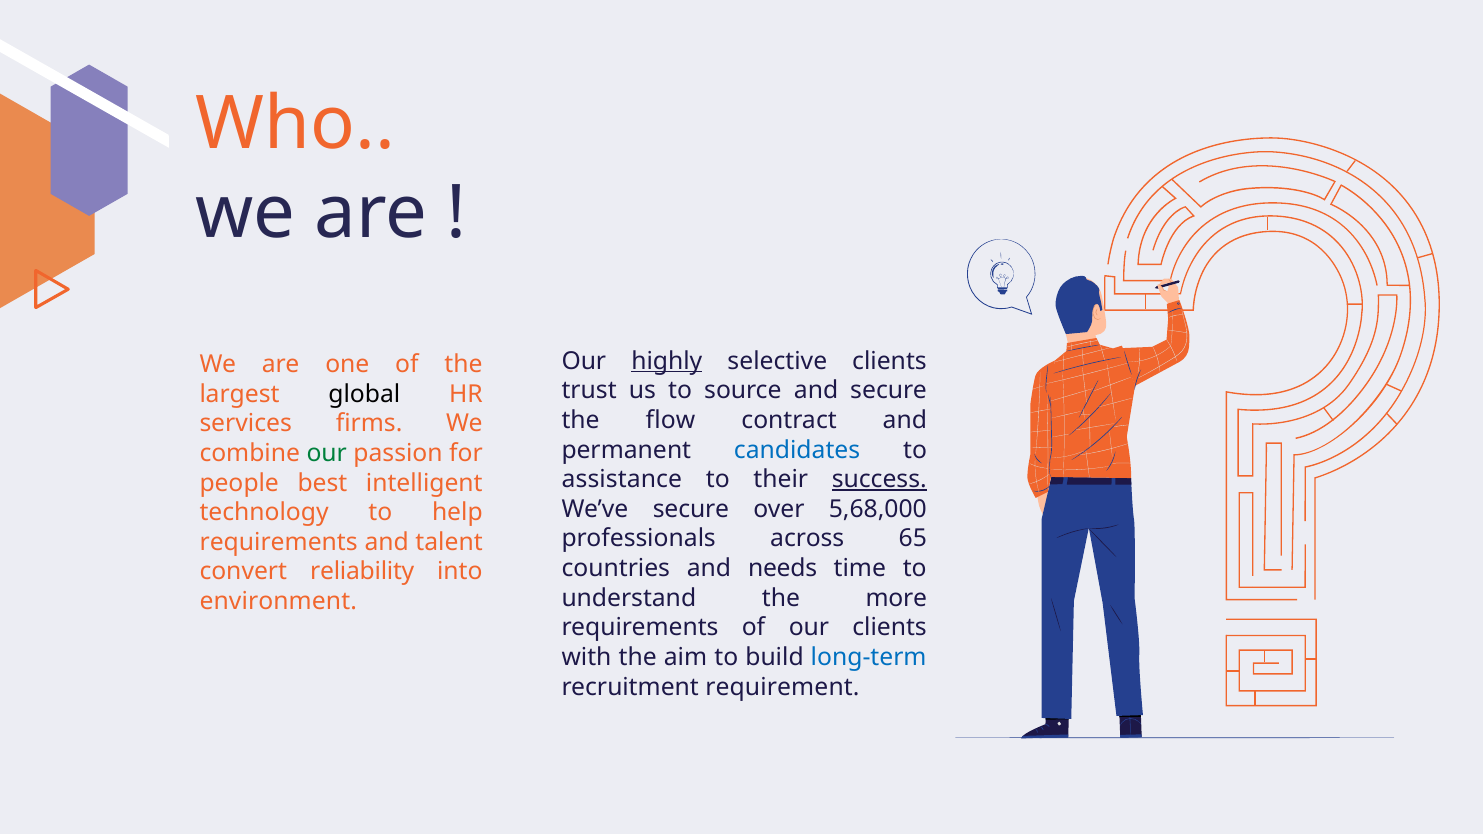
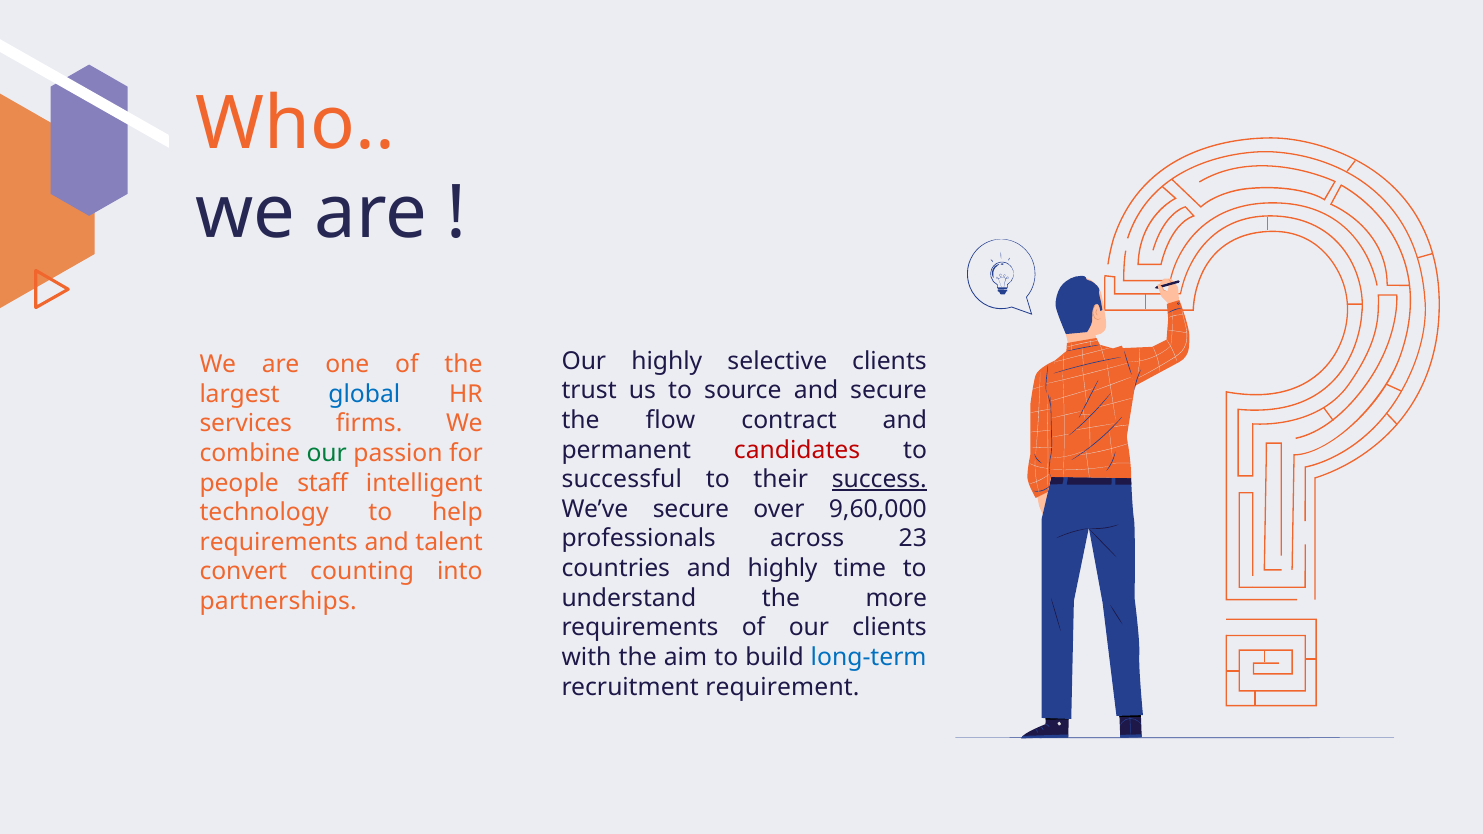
highly underline: present -> none (667, 361)
global colour: black -> blue (364, 394)
candidates colour: blue -> red (797, 450)
assistance: assistance -> successful (622, 480)
best: best -> staff (323, 483)
5,68,000: 5,68,000 -> 9,60,000 (878, 509)
65: 65 -> 23 (913, 539)
and needs: needs -> highly (783, 569)
reliability: reliability -> counting (362, 572)
environment: environment -> partnerships (278, 602)
